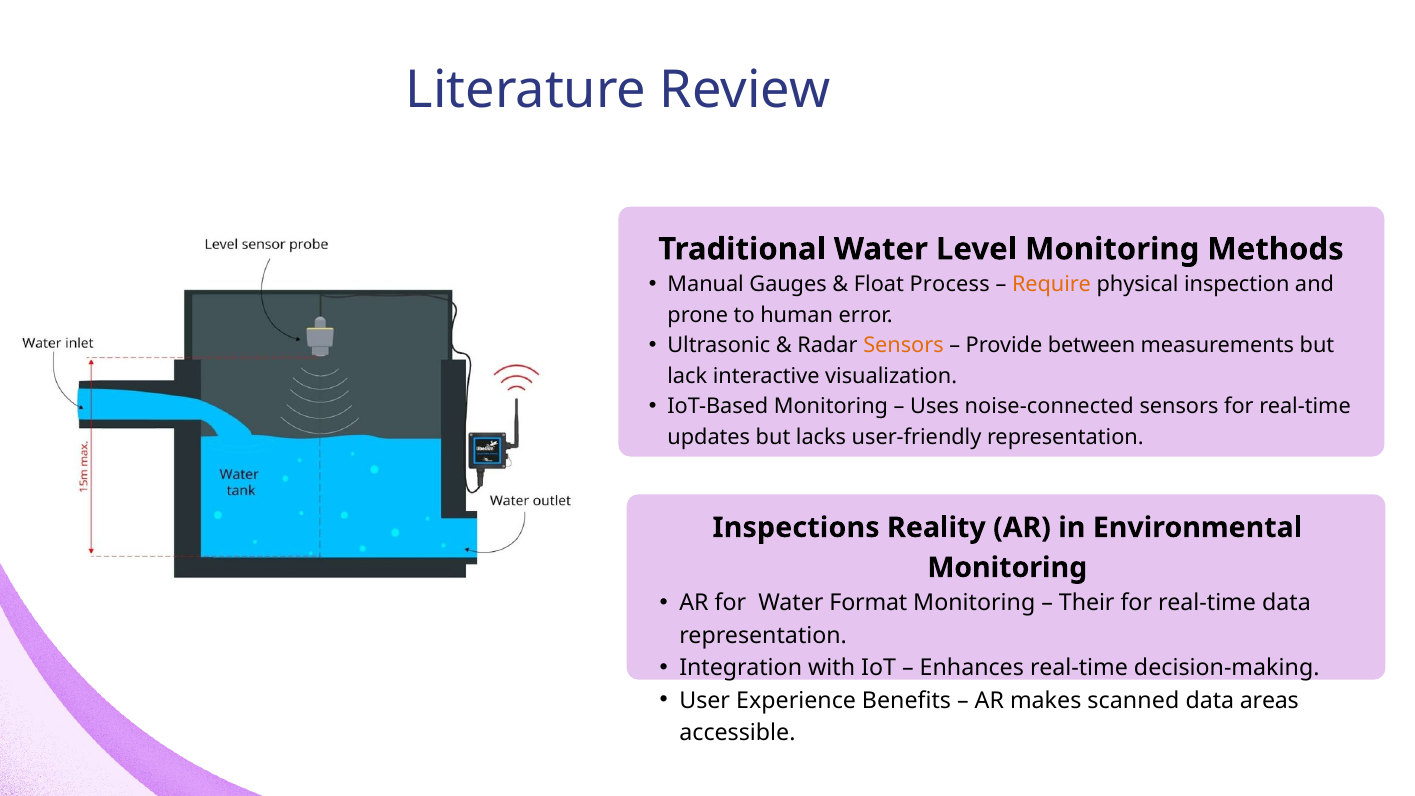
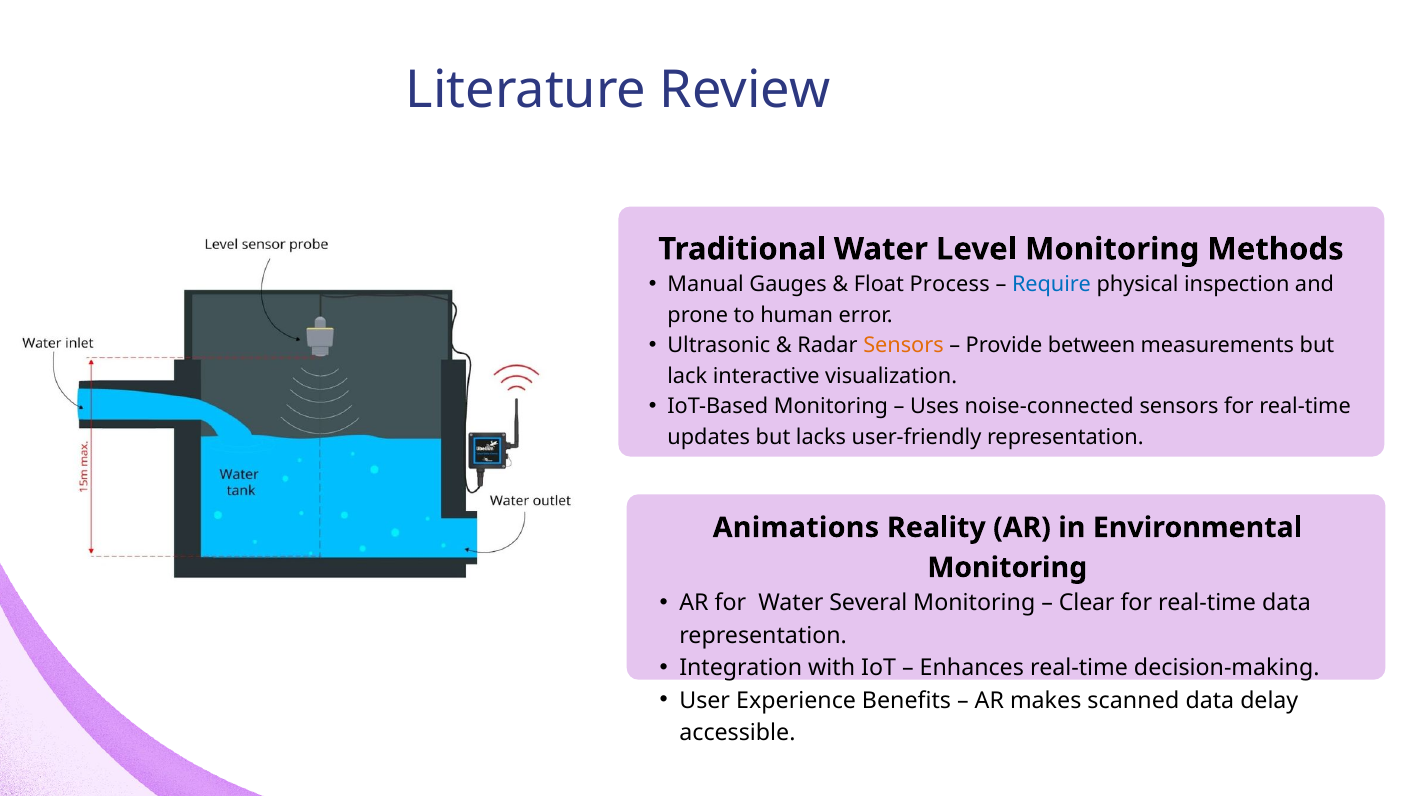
Require colour: orange -> blue (1051, 285)
Inspections: Inspections -> Animations (796, 528)
Format: Format -> Several (868, 603)
Their: Their -> Clear (1087, 603)
areas: areas -> delay (1269, 700)
